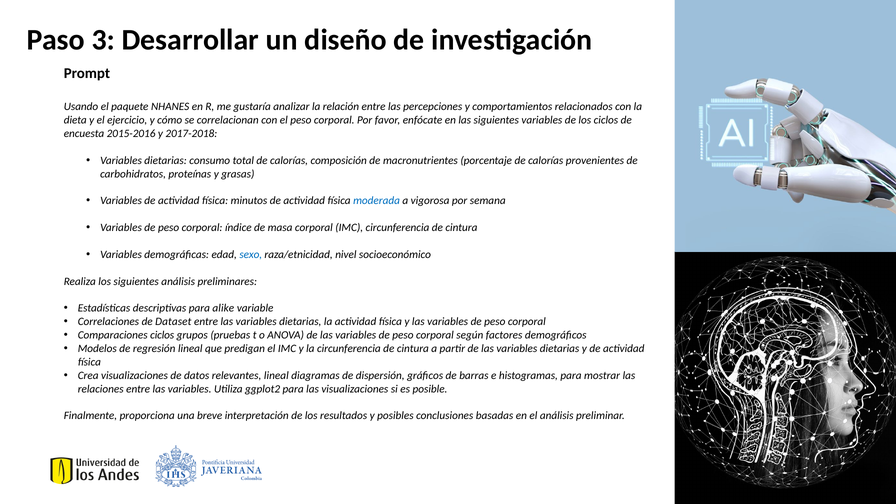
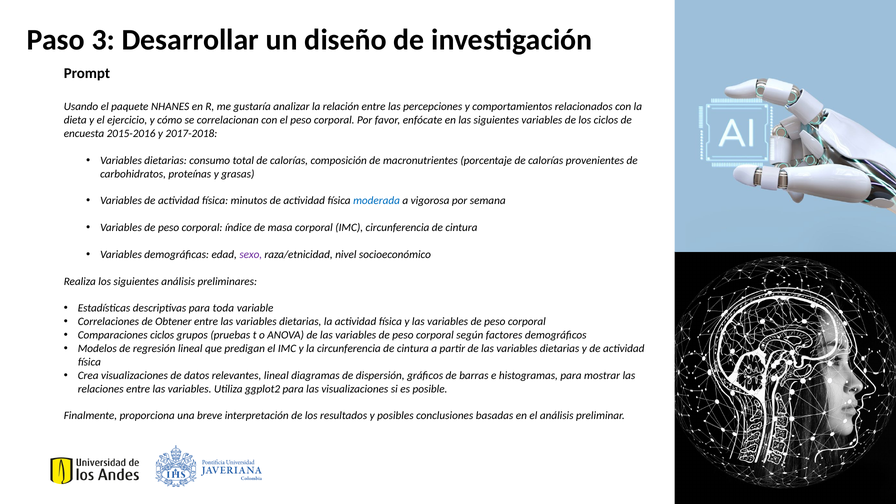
sexo colour: blue -> purple (251, 254)
alike: alike -> toda (223, 308)
Dataset: Dataset -> Obtener (173, 322)
